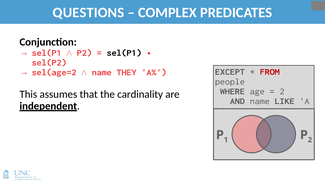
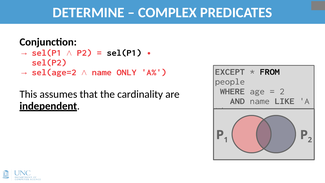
QUESTIONS: QUESTIONS -> DETERMINE (89, 13)
THEY: THEY -> ONLY (127, 72)
FROM colour: red -> black (270, 72)
